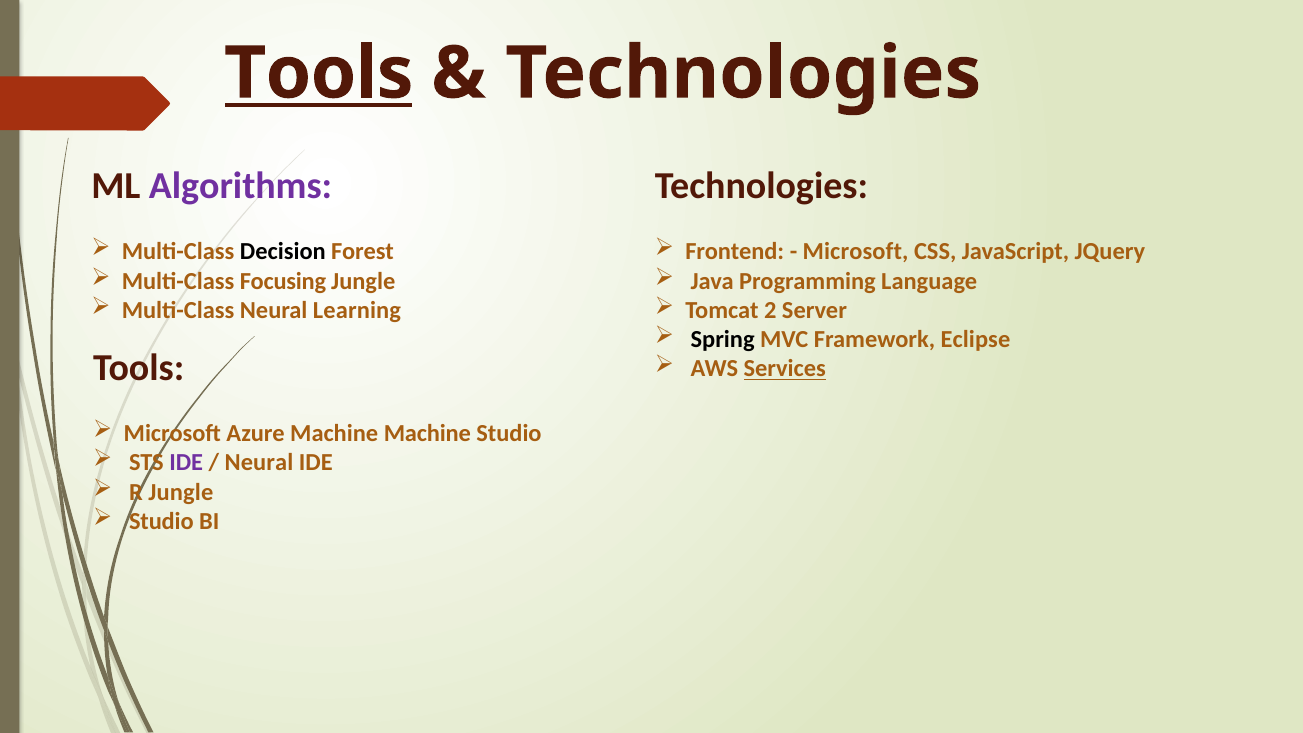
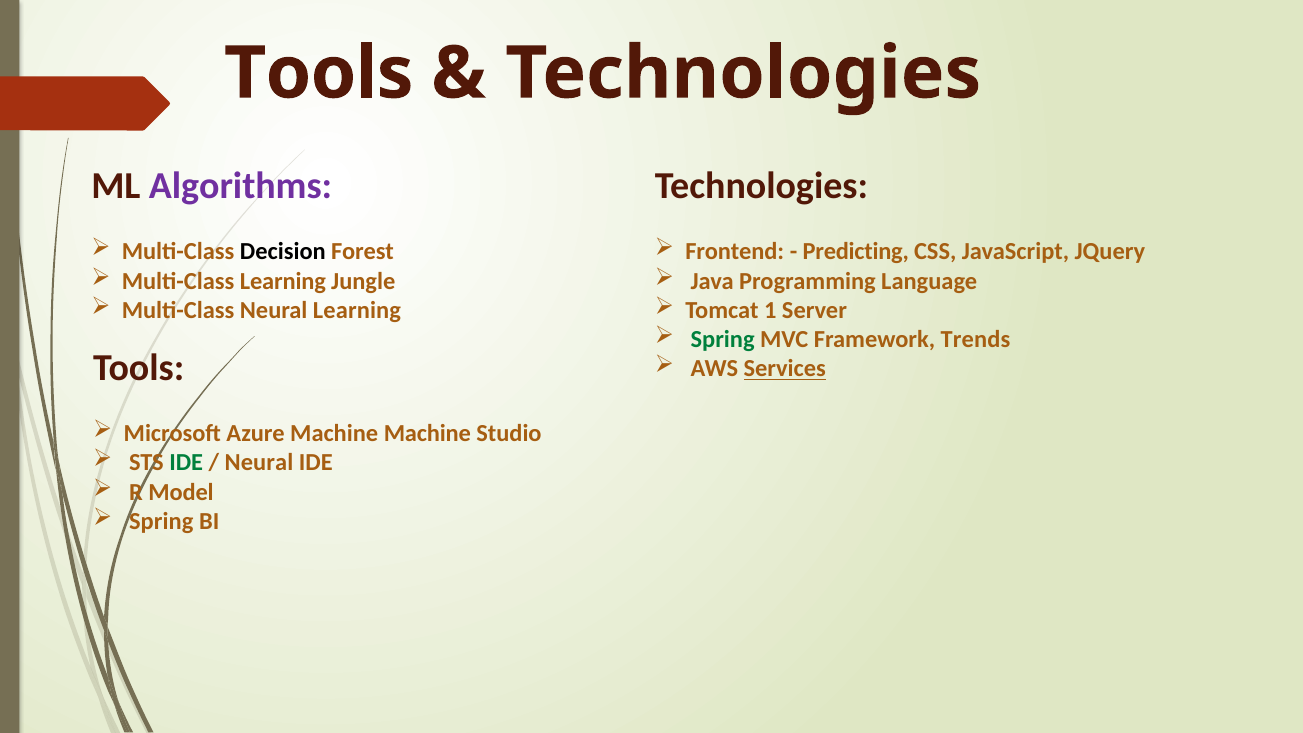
Tools underline: present -> none (319, 73)
Microsoft: Microsoft -> Predicting (856, 252)
Multi-Class Focusing: Focusing -> Learning (283, 281)
2: 2 -> 1 (770, 310)
Spring colour: black -> green (723, 340)
Eclipse: Eclipse -> Trends (975, 340)
IDE colour: purple -> green (186, 463)
R Jungle: Jungle -> Model (181, 492)
Studio: Studio -> Spring (161, 521)
